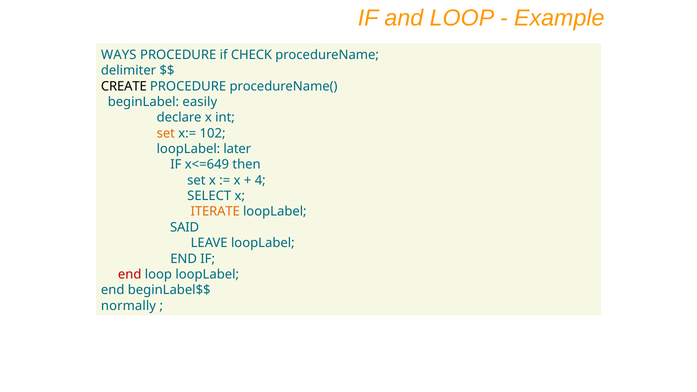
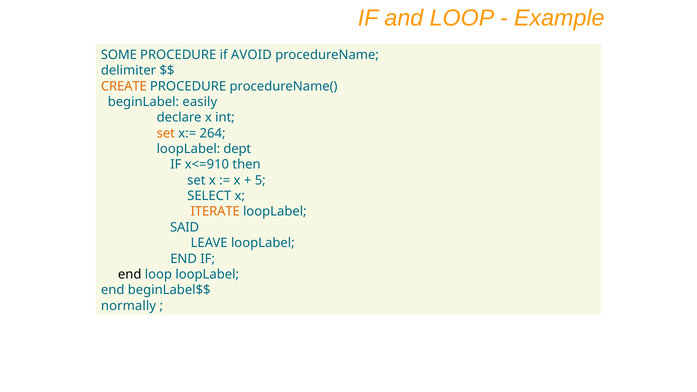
WAYS: WAYS -> SOME (119, 55)
CHECK: CHECK -> AVOID (251, 55)
CREATE colour: black -> orange (124, 86)
102: 102 -> 264 (213, 133)
later: later -> dept (237, 149)
x<=649: x<=649 -> x<=910 (207, 165)
4: 4 -> 5 (260, 180)
end colour: red -> black (130, 274)
